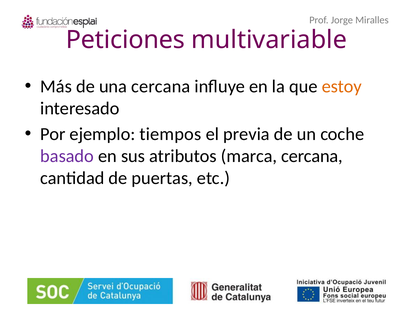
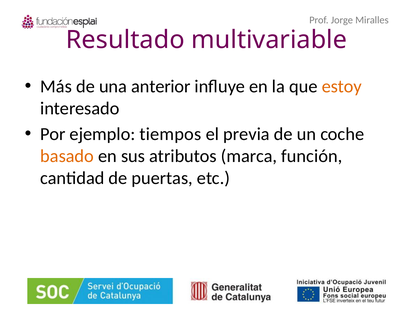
Peticiones: Peticiones -> Resultado (125, 40)
una cercana: cercana -> anterior (161, 87)
basado colour: purple -> orange (67, 156)
marca cercana: cercana -> función (312, 156)
